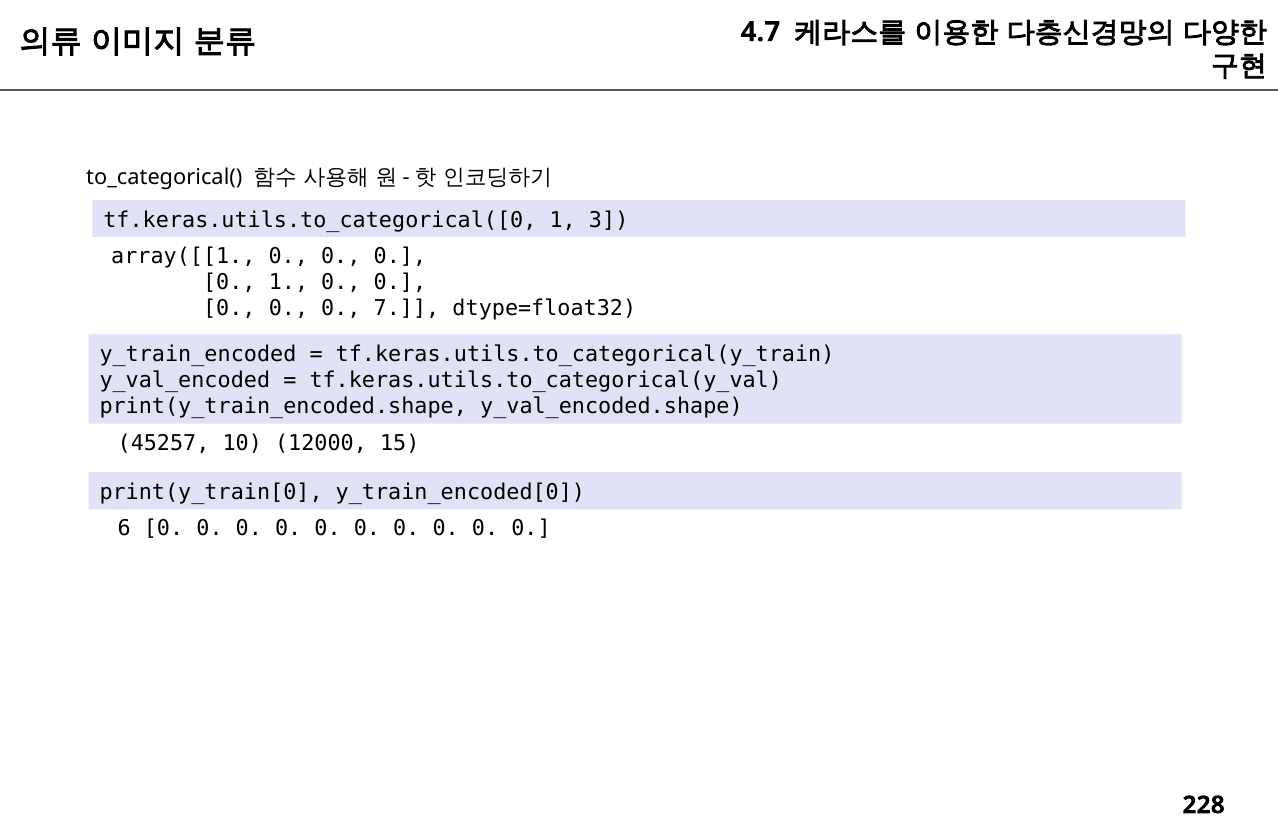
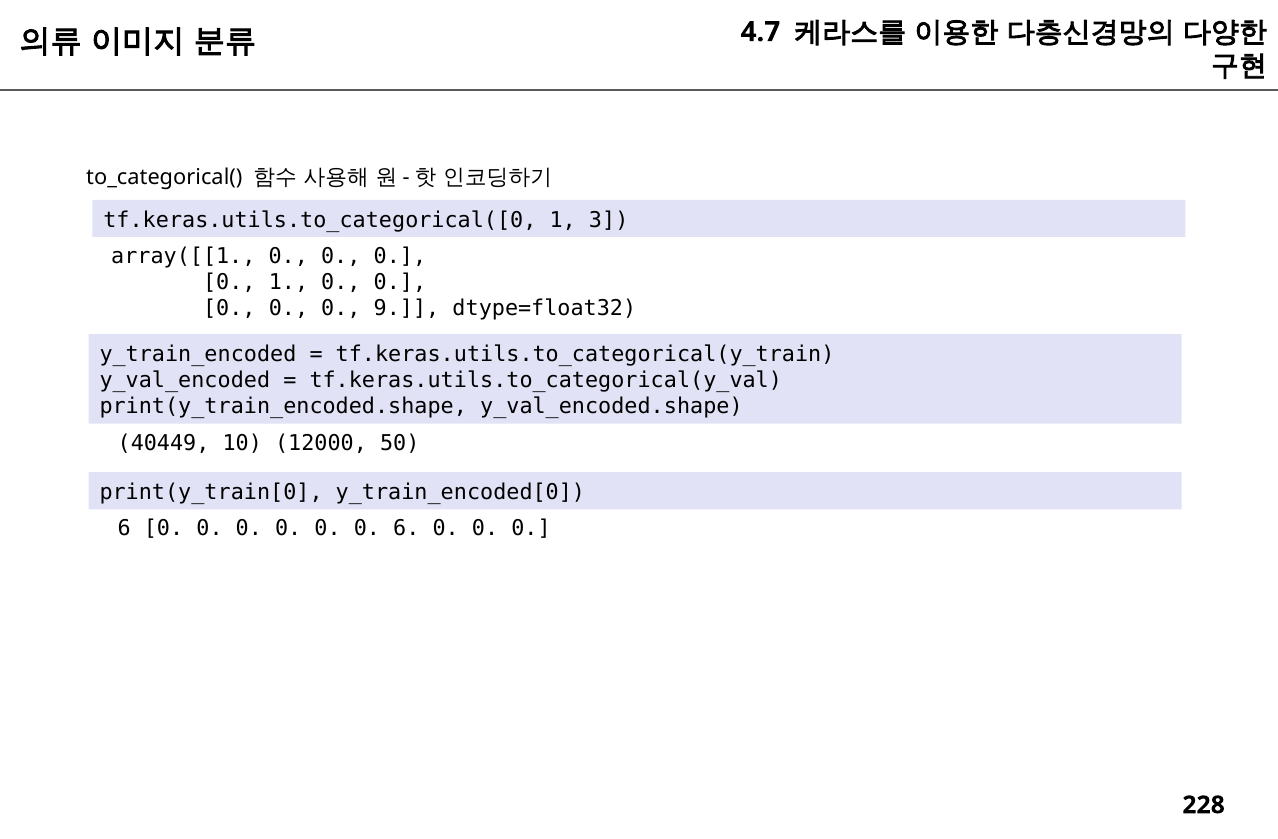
7: 7 -> 9 (407, 308)
45257: 45257 -> 40449 (164, 444)
15: 15 -> 50 (400, 444)
0: 0 -> 6 (406, 529)
